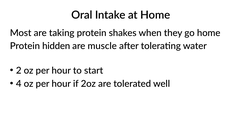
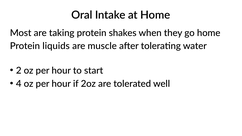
hidden: hidden -> liquids (56, 46)
